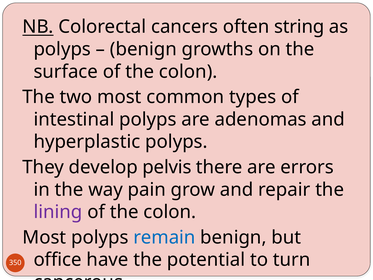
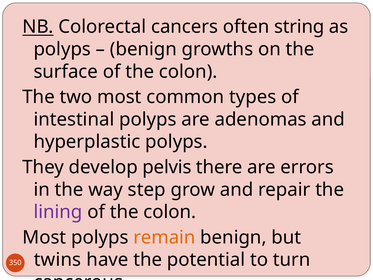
pain: pain -> step (147, 189)
remain colour: blue -> orange (164, 237)
office: office -> twins (57, 260)
